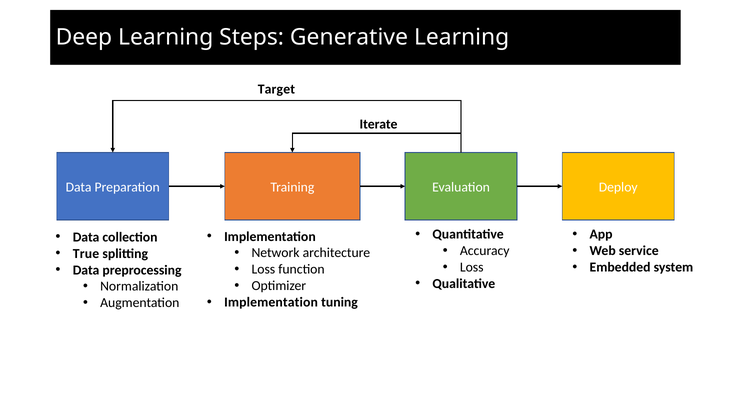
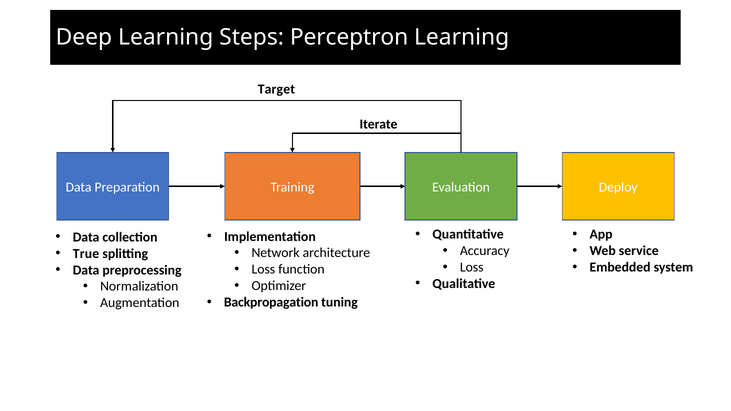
Generative: Generative -> Perceptron (349, 37)
Implementation: Implementation -> Backpropagation (271, 302)
